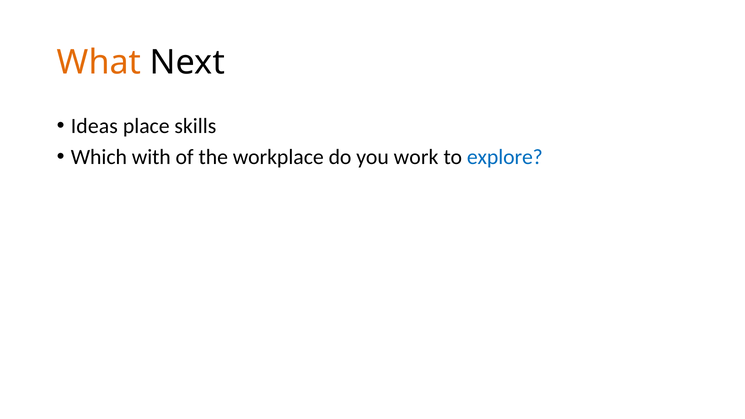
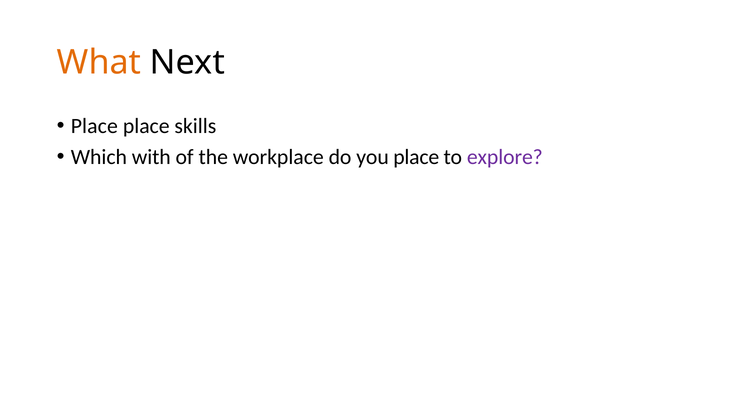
Ideas: Ideas -> Place (94, 126)
you work: work -> place (416, 157)
explore colour: blue -> purple (505, 157)
